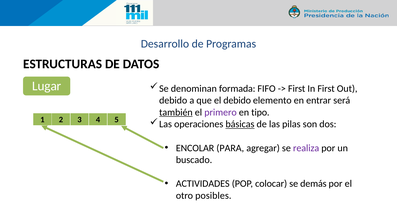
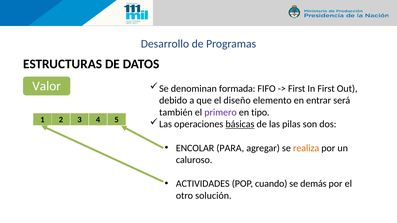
Lugar: Lugar -> Valor (47, 86)
el debido: debido -> diseño (237, 101)
también underline: present -> none (176, 112)
realiza colour: purple -> orange (306, 148)
buscado: buscado -> caluroso (194, 160)
colocar: colocar -> cuando (271, 184)
posibles: posibles -> solución (213, 196)
